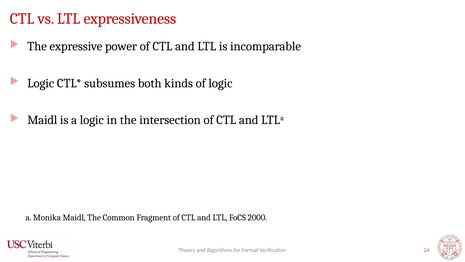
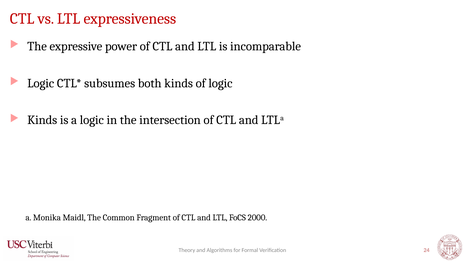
Maidl: Maidl -> Kinds (42, 120)
